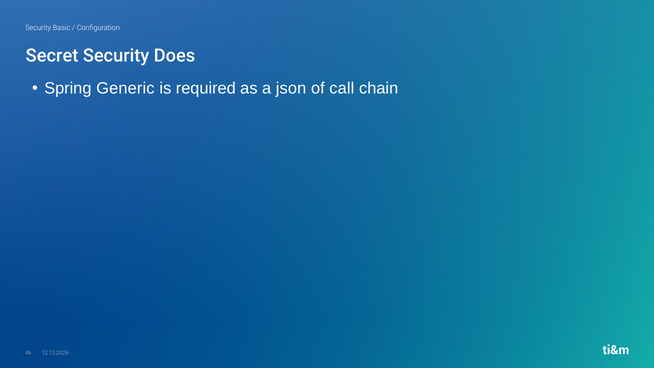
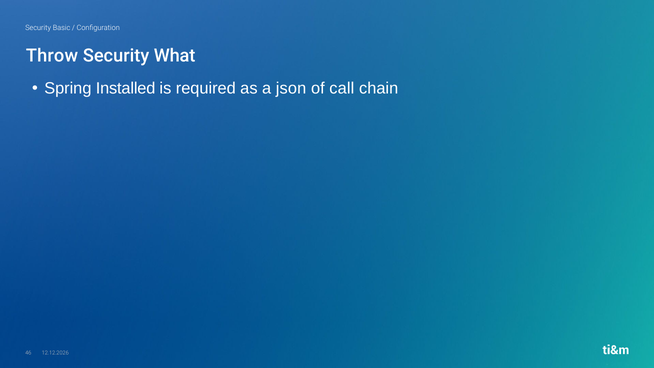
Secret: Secret -> Throw (52, 56)
Does: Does -> What (175, 56)
Generic: Generic -> Installed (126, 88)
